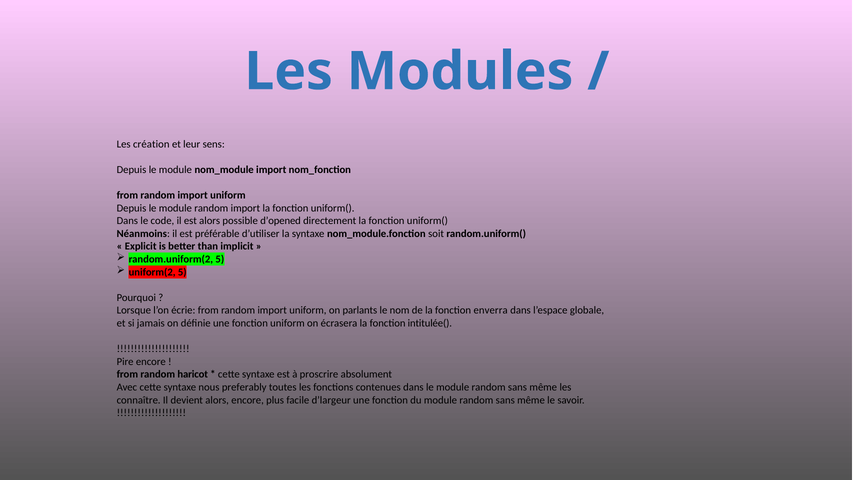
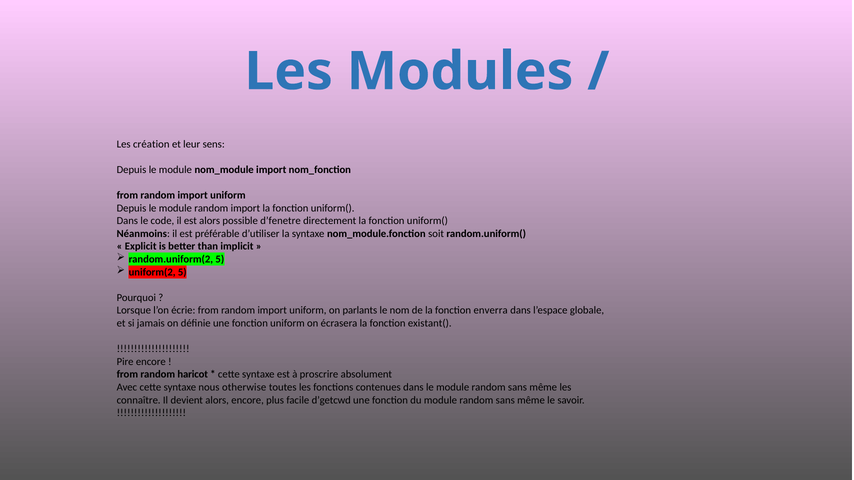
d’opened: d’opened -> d’fenetre (280, 221)
intitulée(: intitulée( -> existant( (430, 323)
preferably: preferably -> otherwise (244, 387)
d’largeur: d’largeur -> d’getcwd (331, 400)
